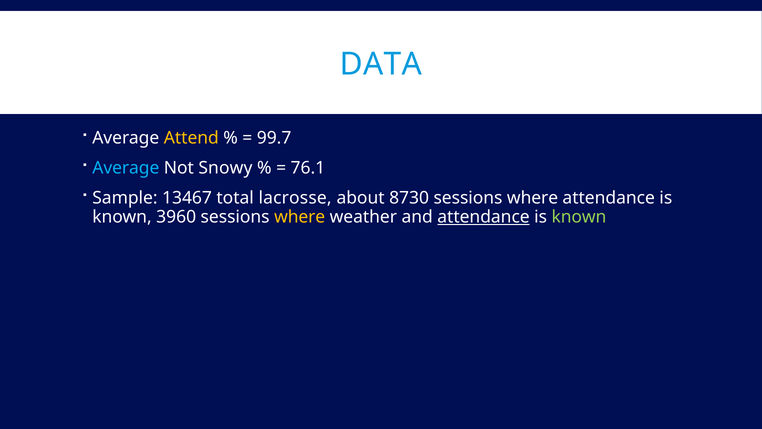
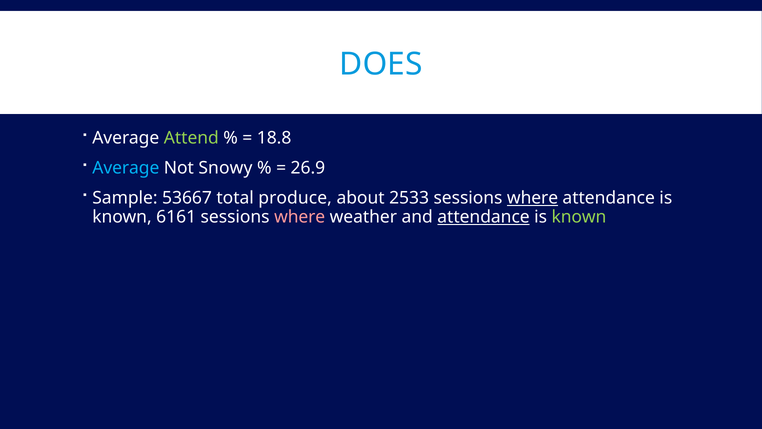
DATA: DATA -> DOES (381, 64)
Attend colour: yellow -> light green (191, 138)
99.7: 99.7 -> 18.8 (274, 138)
76.1: 76.1 -> 26.9 (308, 168)
13467: 13467 -> 53667 (187, 198)
lacrosse: lacrosse -> produce (295, 198)
8730: 8730 -> 2533 (409, 198)
where underline: none -> present (533, 198)
3960: 3960 -> 6161 (176, 217)
where colour: yellow -> pink (300, 217)
